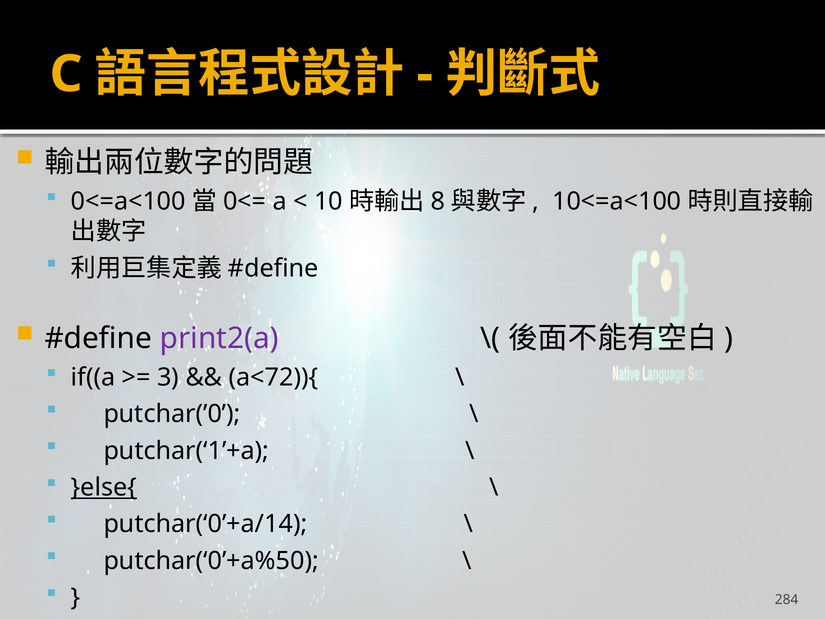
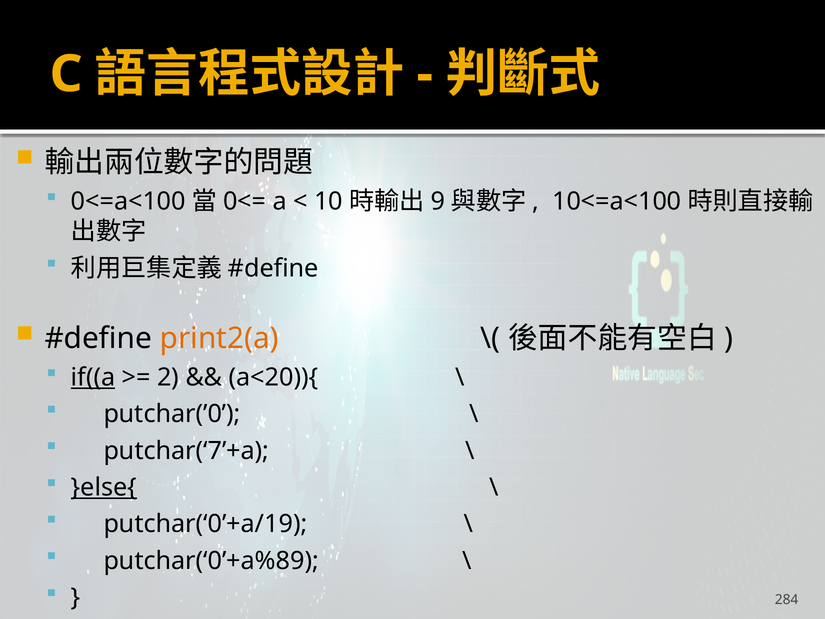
8: 8 -> 9 (438, 201)
print2(a colour: purple -> orange (219, 338)
if((a underline: none -> present (93, 377)
3: 3 -> 2 (168, 377)
a<72)){: a<72)){ -> a<20)){ (274, 377)
putchar(‘1’+a: putchar(‘1’+a -> putchar(‘7’+a (186, 451)
putchar(‘0’+a/14: putchar(‘0’+a/14 -> putchar(‘0’+a/19 (205, 524)
putchar(‘0’+a%50: putchar(‘0’+a%50 -> putchar(‘0’+a%89 (211, 561)
